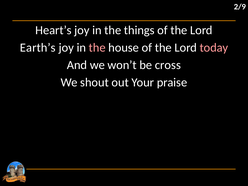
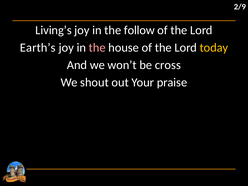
Heart’s: Heart’s -> Living’s (54, 30)
things: things -> follow (139, 30)
today colour: pink -> yellow (214, 48)
